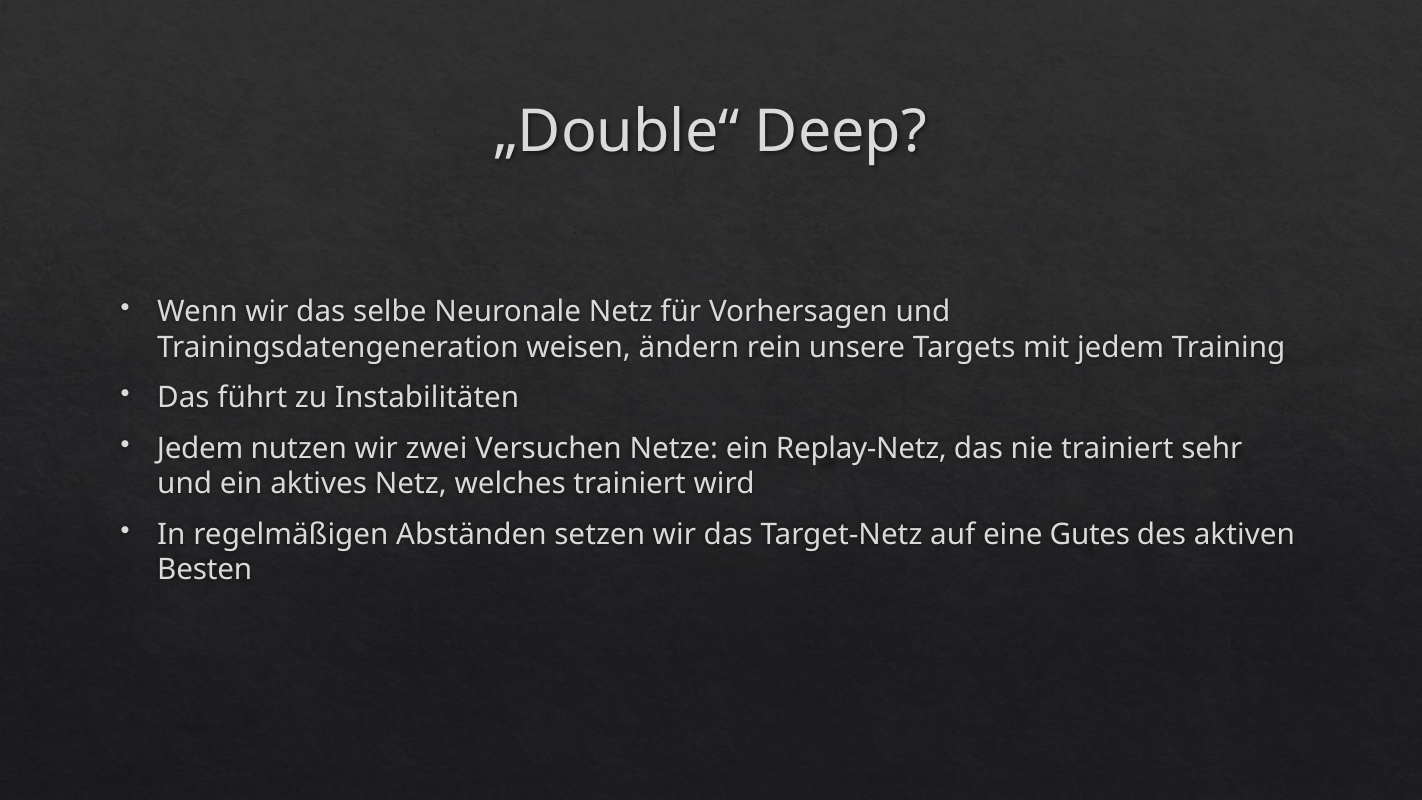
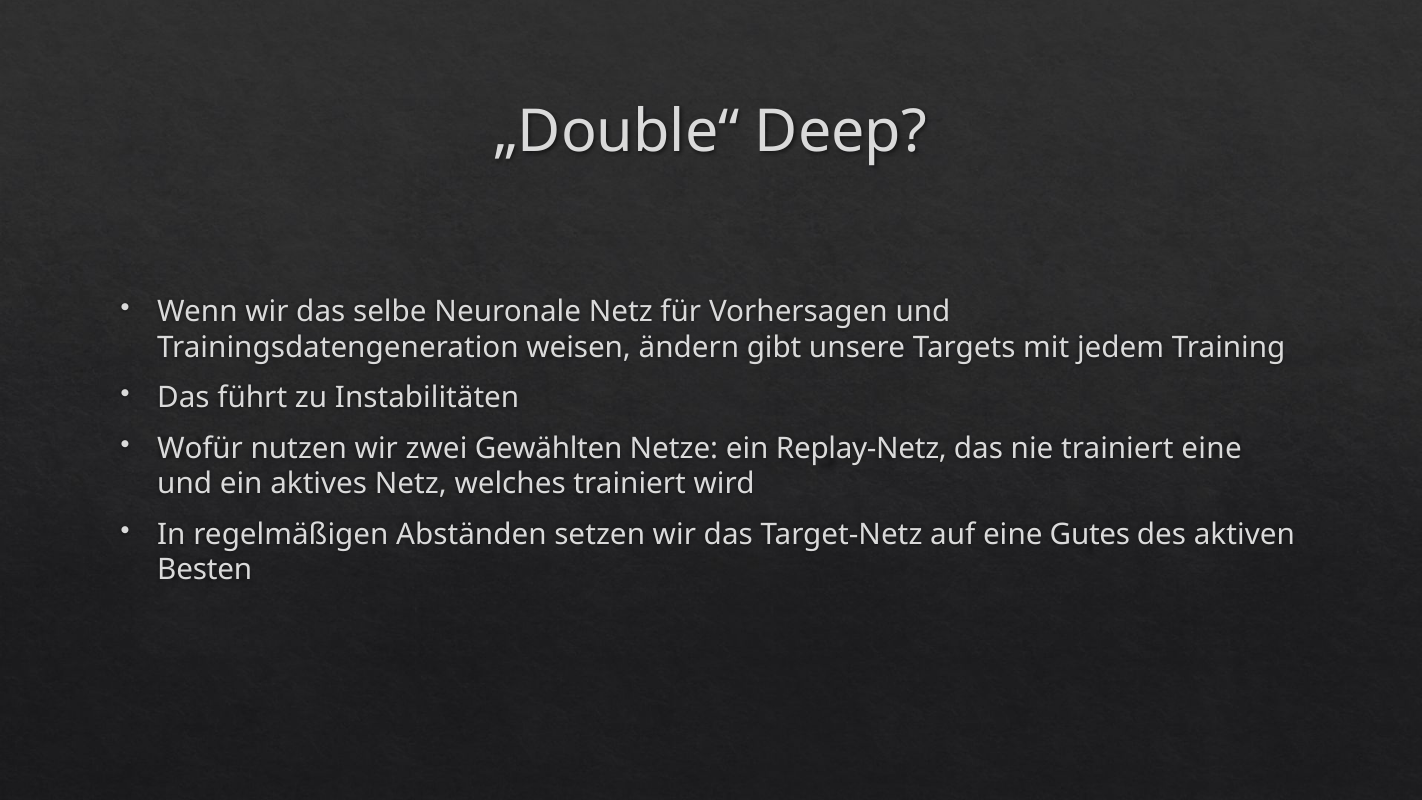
rein: rein -> gibt (774, 347)
Jedem: Jedem -> Wofür (200, 448)
Versuchen: Versuchen -> Gewählten (549, 448)
trainiert sehr: sehr -> eine (1212, 448)
